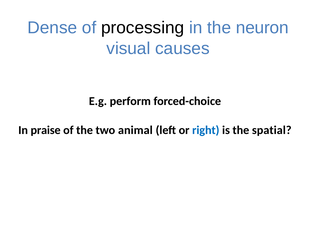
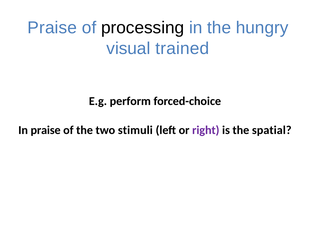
Dense: Dense -> Praise (52, 28)
neuron: neuron -> hungry (262, 28)
causes: causes -> trained (182, 48)
animal: animal -> stimuli (135, 130)
right colour: blue -> purple (206, 130)
